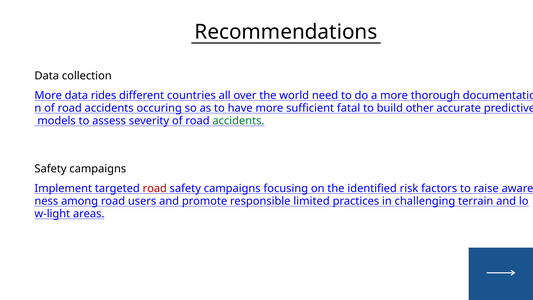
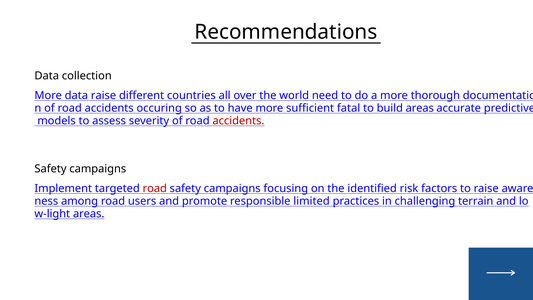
data rides: rides -> raise (104, 95)
build other: other -> areas (420, 108)
accidents colour: green -> red (238, 121)
